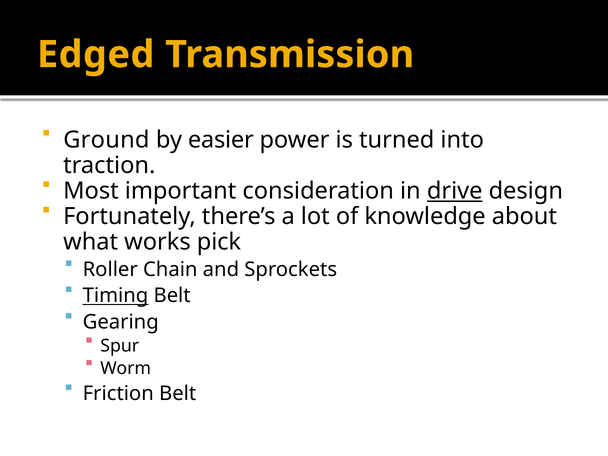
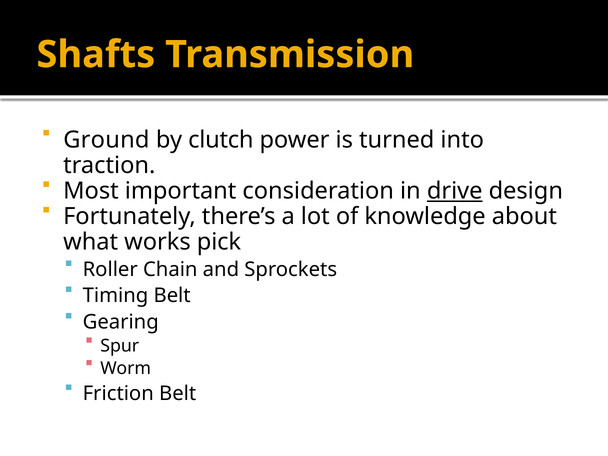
Edged: Edged -> Shafts (96, 55)
easier: easier -> clutch (221, 140)
Timing underline: present -> none (116, 296)
